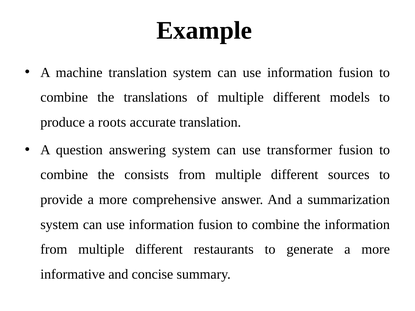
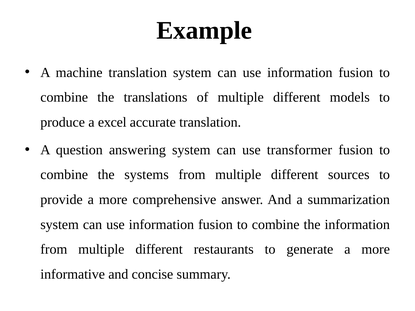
roots: roots -> excel (112, 122)
consists: consists -> systems (147, 175)
